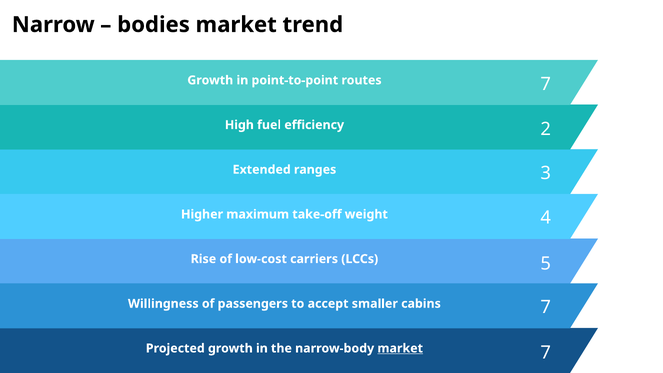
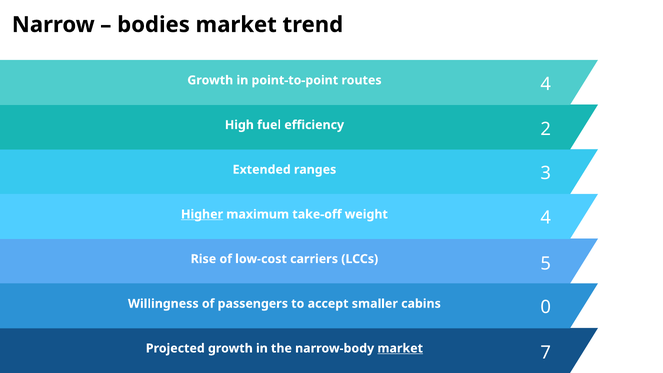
routes 7: 7 -> 4 (546, 84)
Higher underline: none -> present (202, 214)
cabins 7: 7 -> 0 (546, 307)
